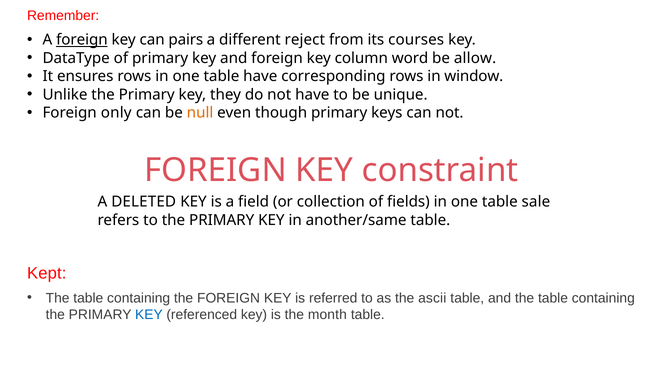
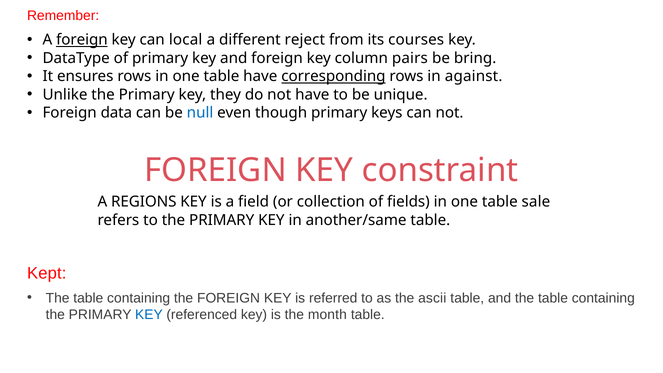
pairs: pairs -> local (186, 40)
word: word -> pairs (410, 58)
allow: allow -> bring (475, 58)
corresponding underline: none -> present (333, 76)
window: window -> against (474, 76)
only: only -> data (116, 113)
null colour: orange -> blue (200, 113)
DELETED: DELETED -> REGIONS (144, 202)
